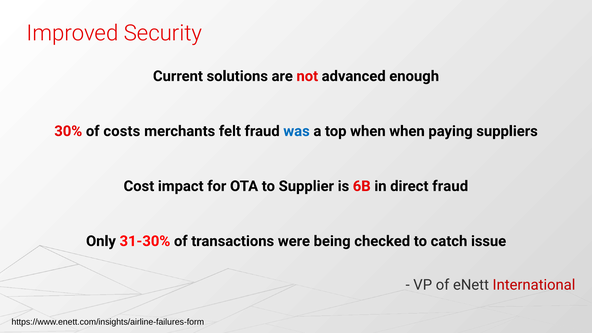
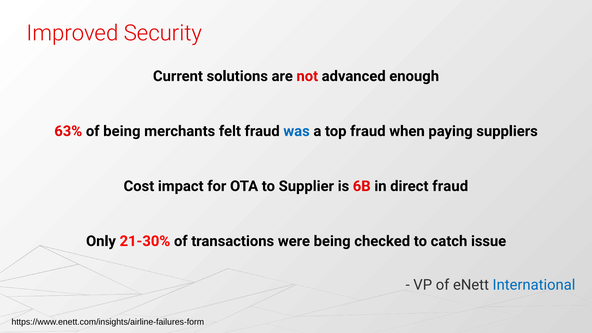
30%: 30% -> 63% (68, 131)
of costs: costs -> being (122, 131)
top when: when -> fraud (368, 131)
31-30%: 31-30% -> 21-30% (145, 241)
International colour: red -> blue (534, 285)
